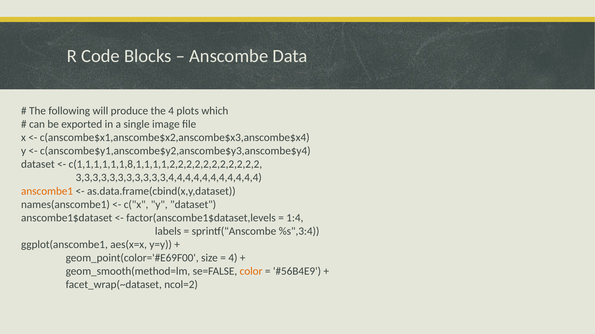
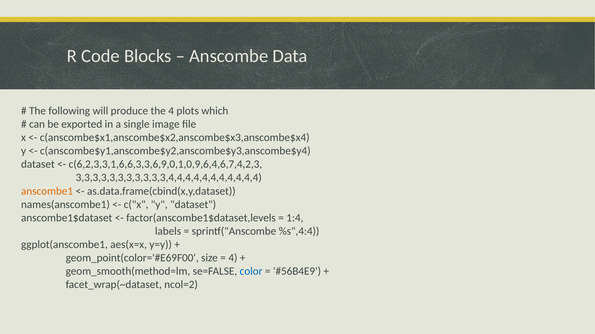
c(1,1,1,1,1,1,8,1,1,1,1,2,2,2,2,2,2,2,2,2,2,2: c(1,1,1,1,1,1,8,1,1,1,1,2,2,2,2,2,2,2,2,2,2,2 -> c(6,2,3,3,1,6,6,3,3,6,9,0,1,0,9,6,4,6,7,4,2,3 (165, 165)
%s",3:4: %s",3:4 -> %s",4:4 (299, 232)
color colour: orange -> blue (251, 272)
